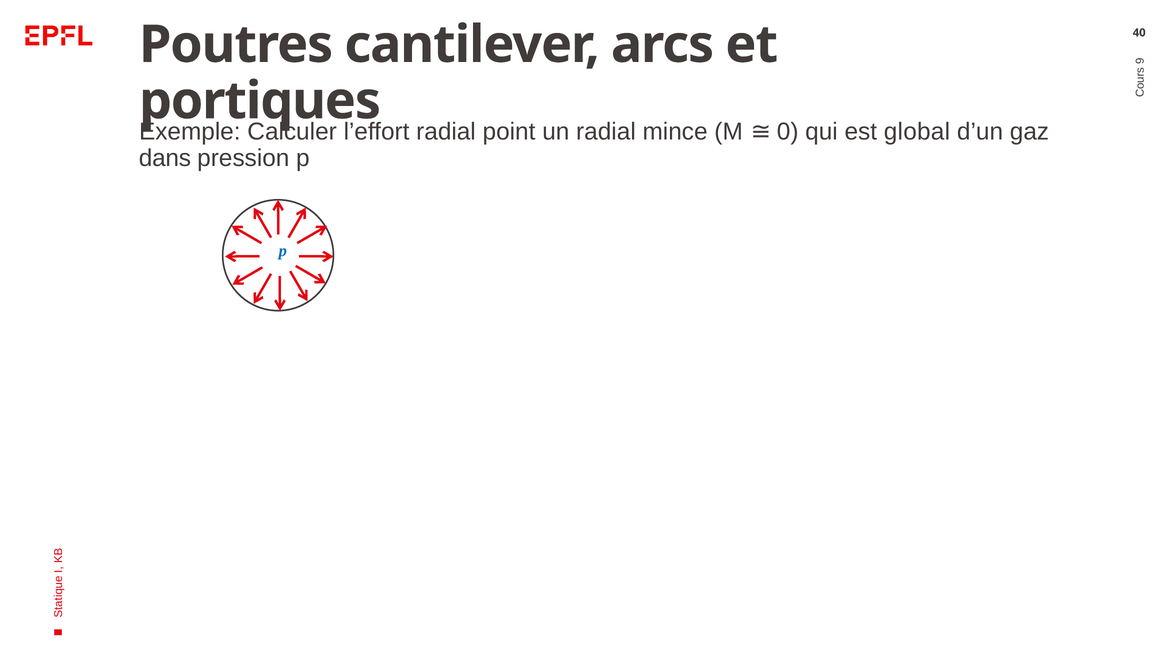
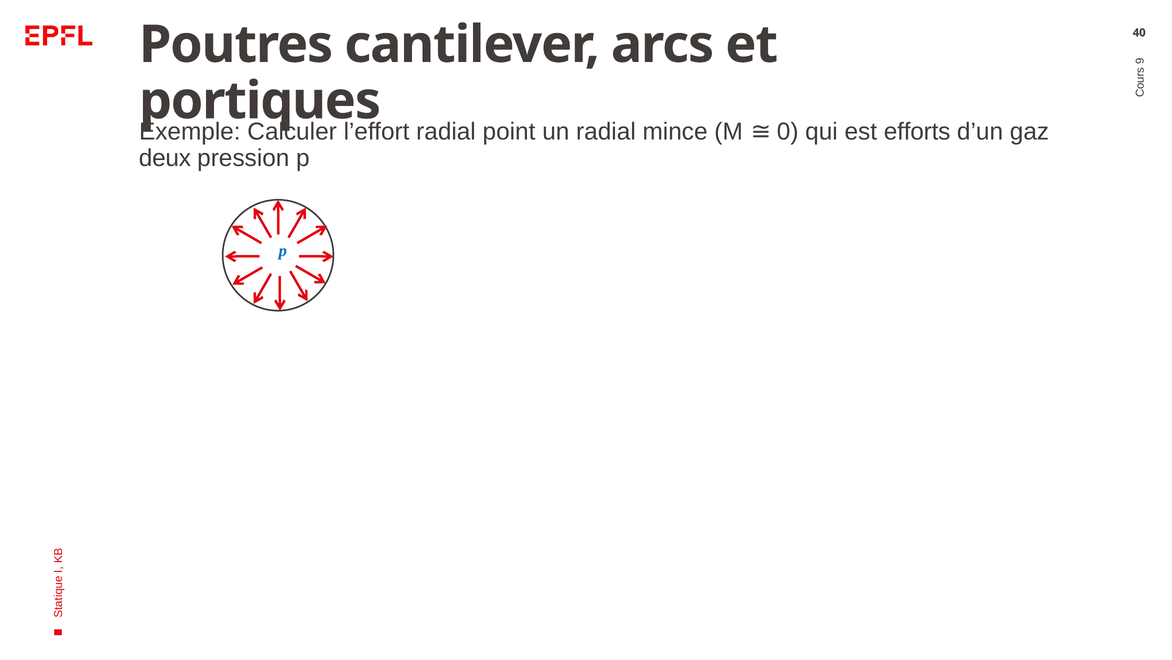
global: global -> efforts (917, 131)
dans: dans -> deux (165, 158)
